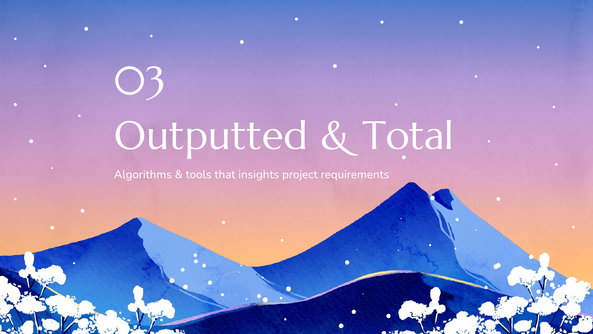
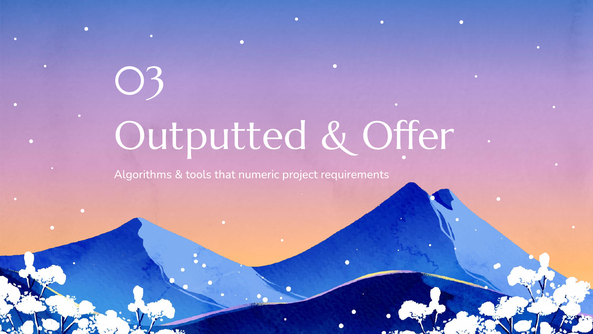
Total: Total -> Offer (408, 136)
insights: insights -> numeric (259, 174)
